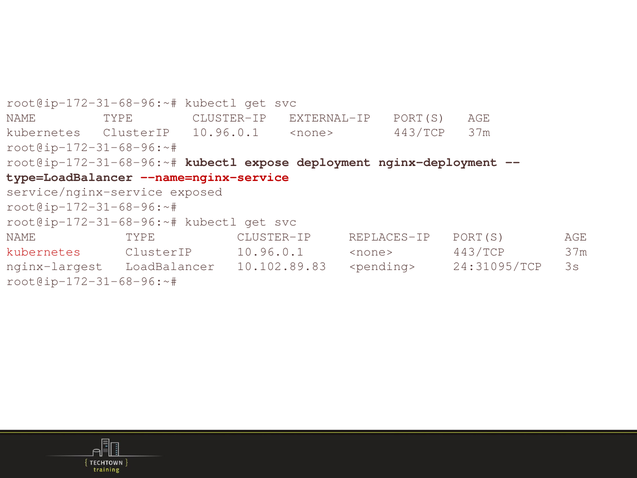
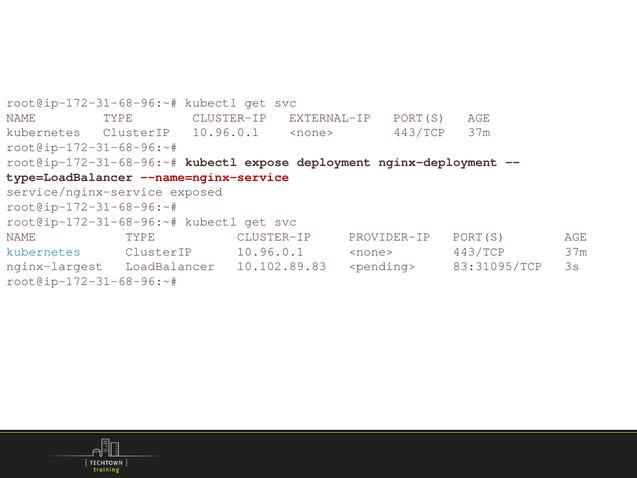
REPLACES-IP: REPLACES-IP -> PROVIDER-IP (390, 236)
kubernetes colour: red -> blue (44, 251)
24:31095/TCP: 24:31095/TCP -> 83:31095/TCP (498, 266)
